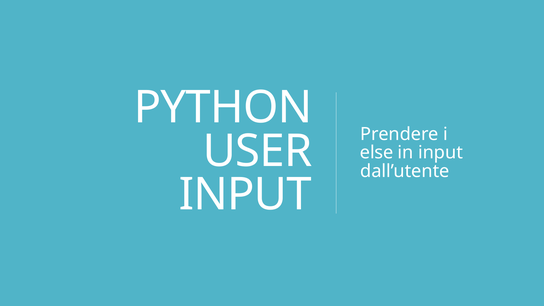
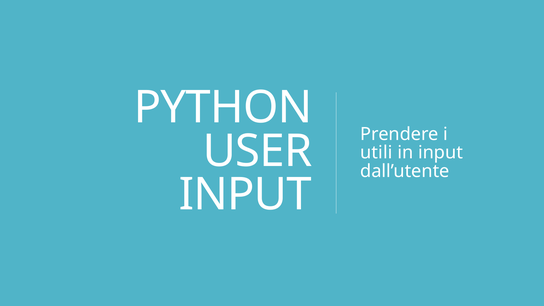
else: else -> utili (376, 153)
